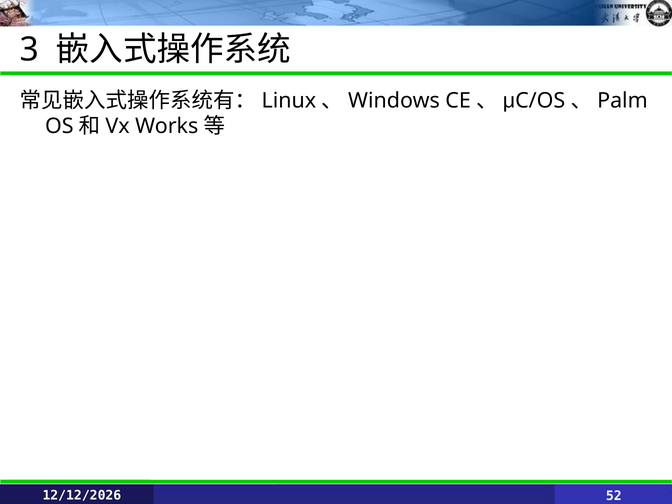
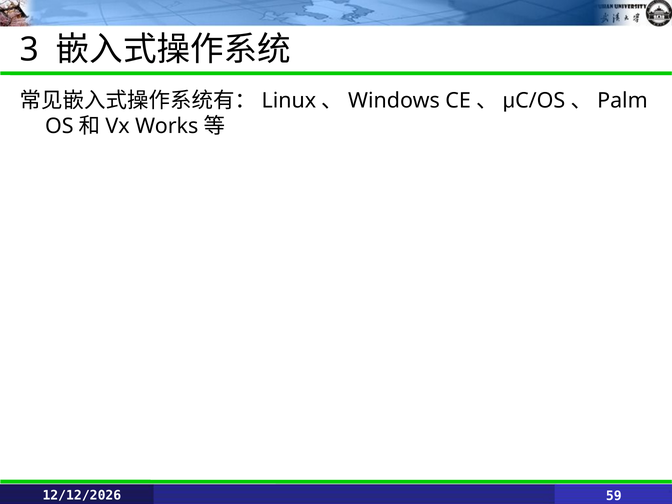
52: 52 -> 59 (614, 496)
